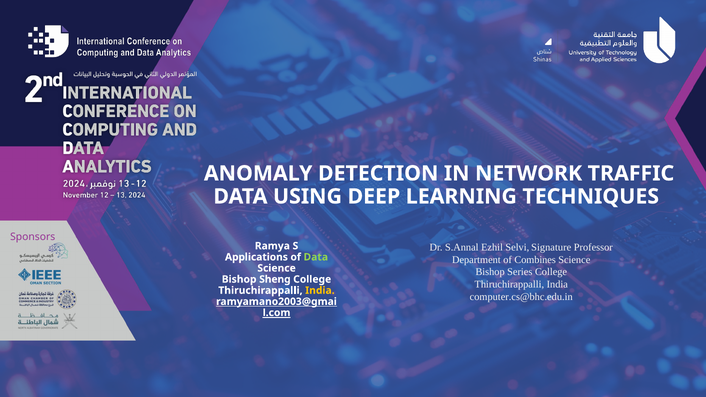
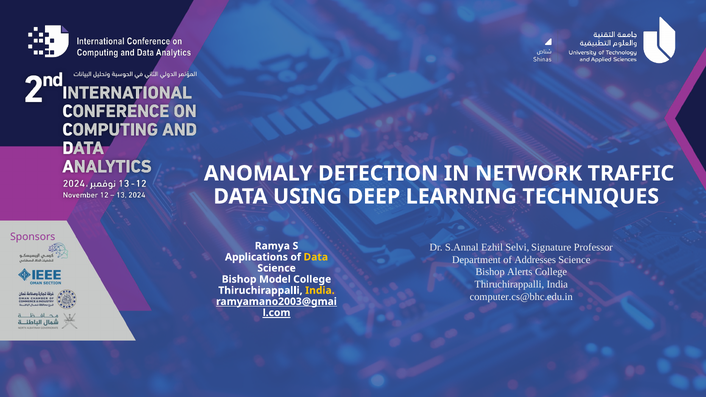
Combines: Combines -> Addresses (535, 260)
Data colour: light green -> yellow (316, 257)
Series: Series -> Alerts (520, 272)
Sheng: Sheng -> Model (275, 279)
